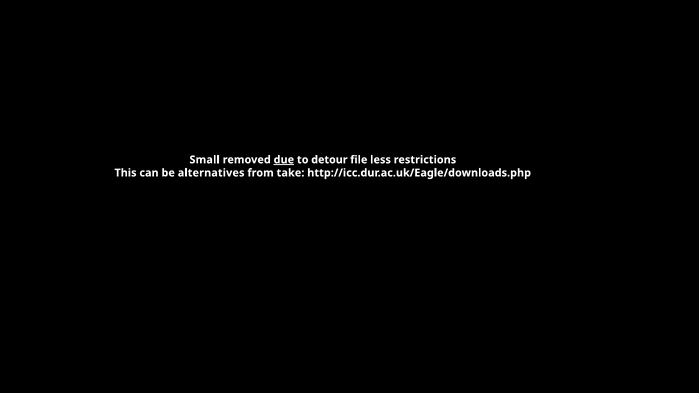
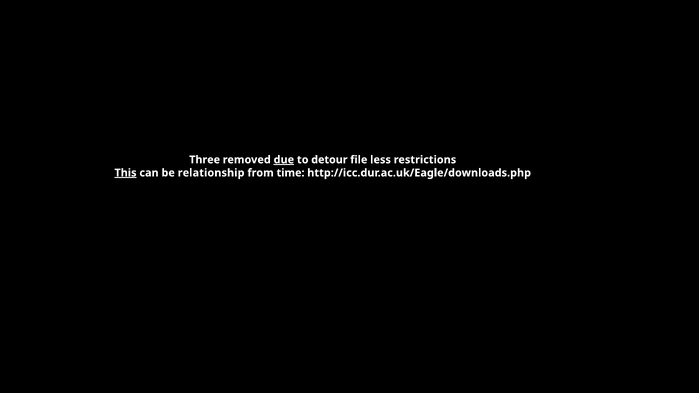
Small: Small -> Three (205, 160)
This underline: none -> present (125, 173)
alternatives: alternatives -> relationship (211, 173)
take: take -> time (291, 173)
